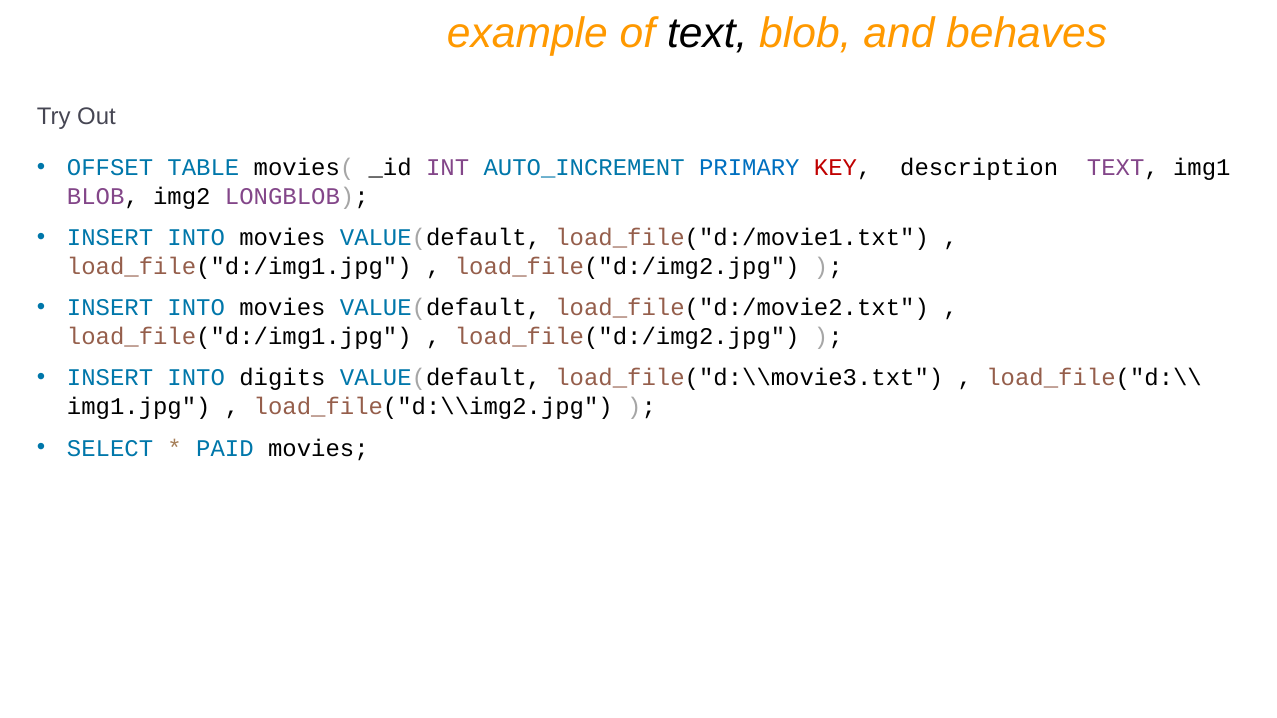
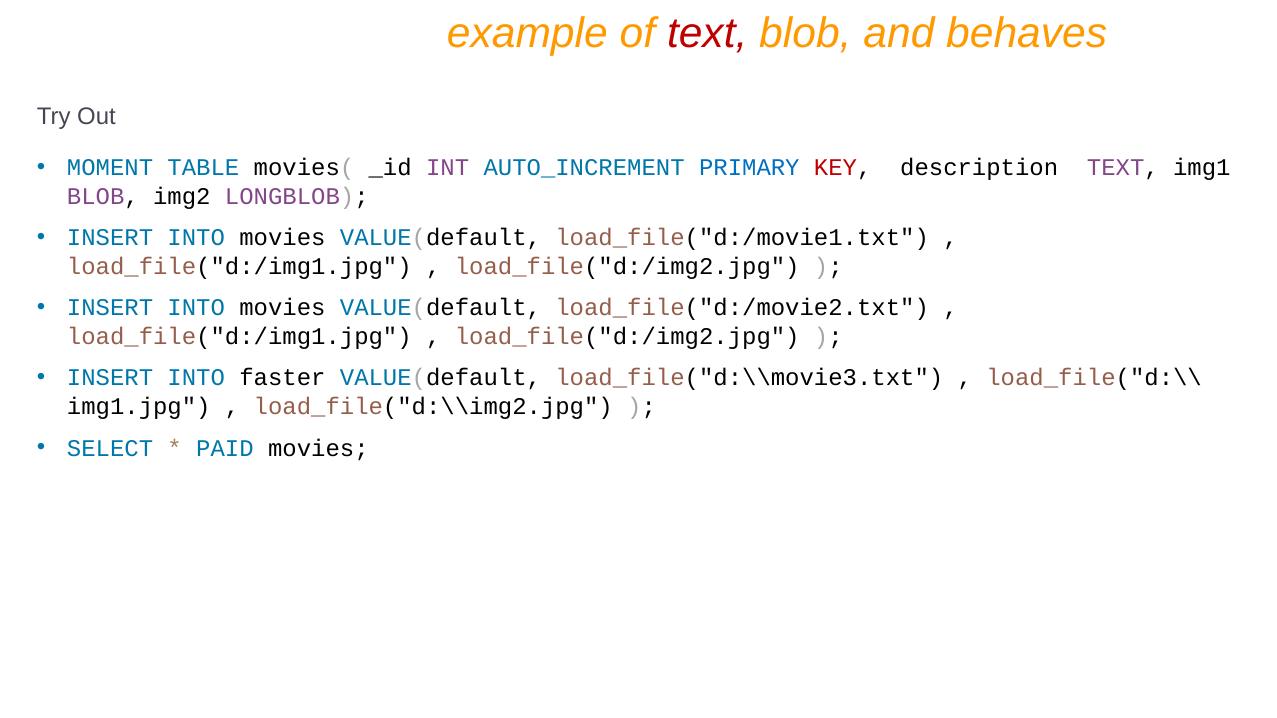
text colour: black -> red (707, 33)
OFFSET: OFFSET -> MOMENT (110, 167)
digits: digits -> faster (282, 378)
